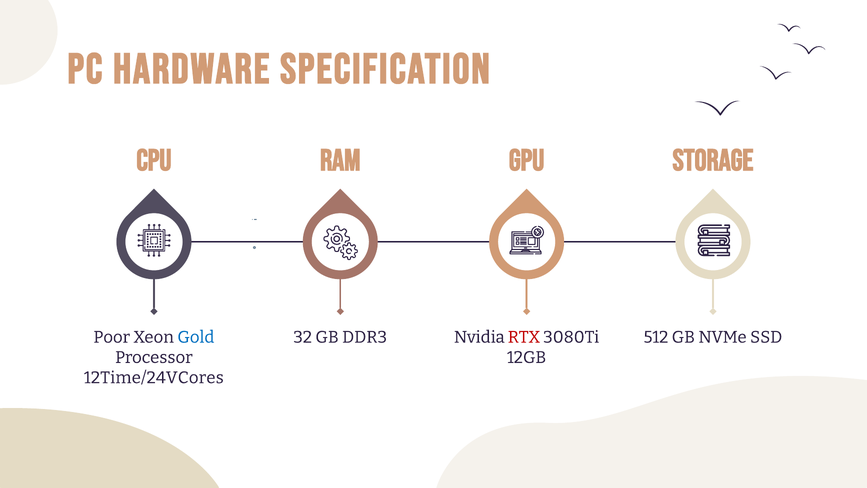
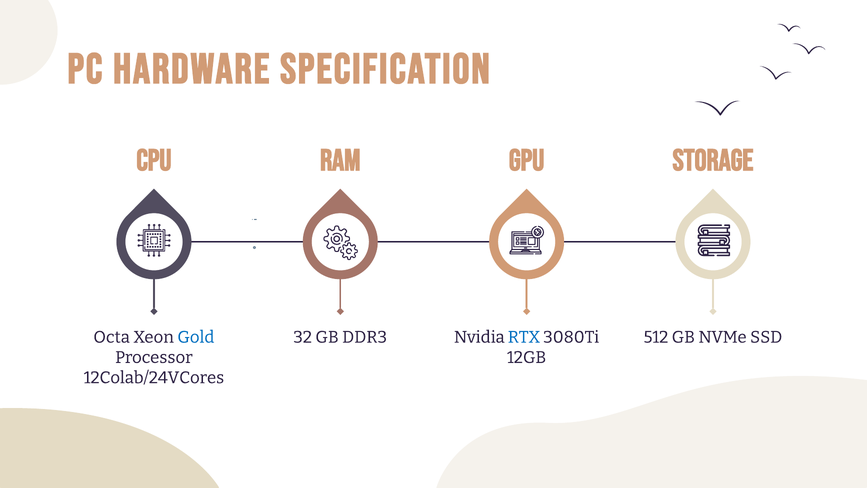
Poor: Poor -> Octa (112, 337)
RTX colour: red -> blue (524, 337)
12Time/24VCores: 12Time/24VCores -> 12Colab/24VCores (154, 377)
